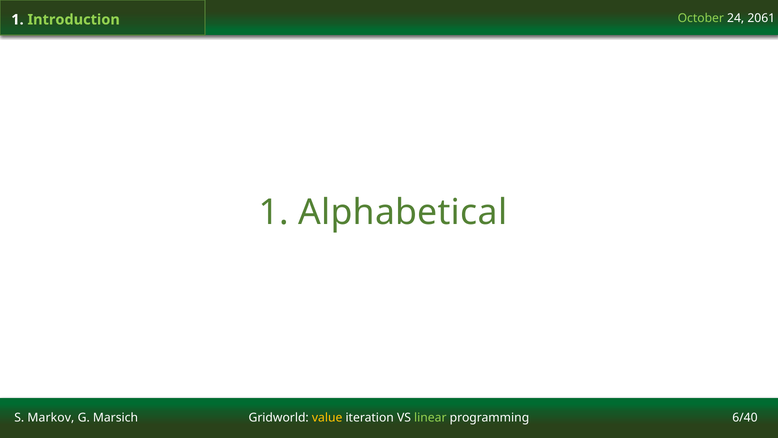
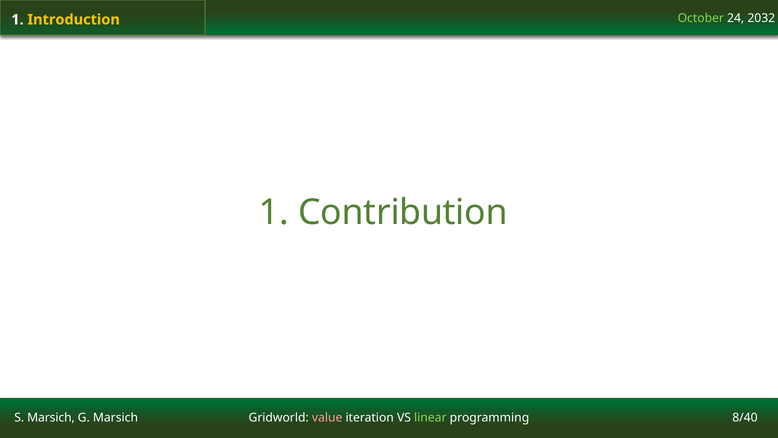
2061: 2061 -> 2032 (761, 18)
Introduction colour: light green -> yellow (74, 20)
Alphabetical: Alphabetical -> Contribution (403, 212)
S Markov: Markov -> Marsich (51, 417)
6/40: 6/40 -> 8/40 (745, 417)
value colour: yellow -> pink (327, 417)
